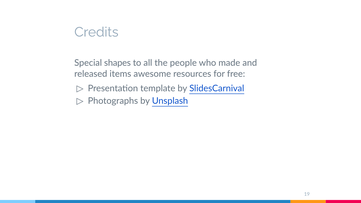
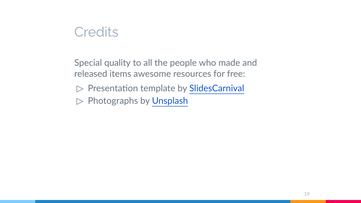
shapes: shapes -> quality (117, 63)
